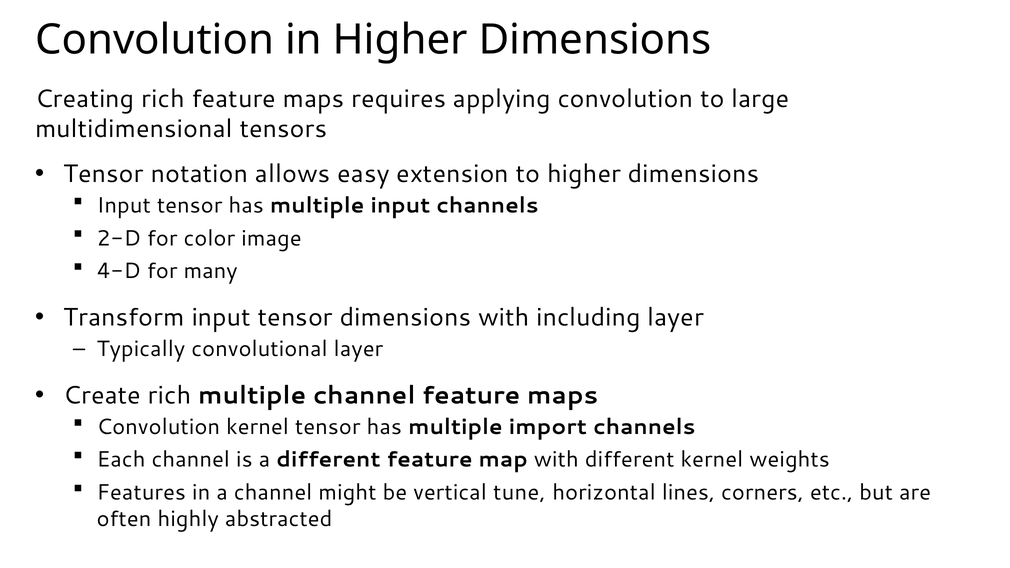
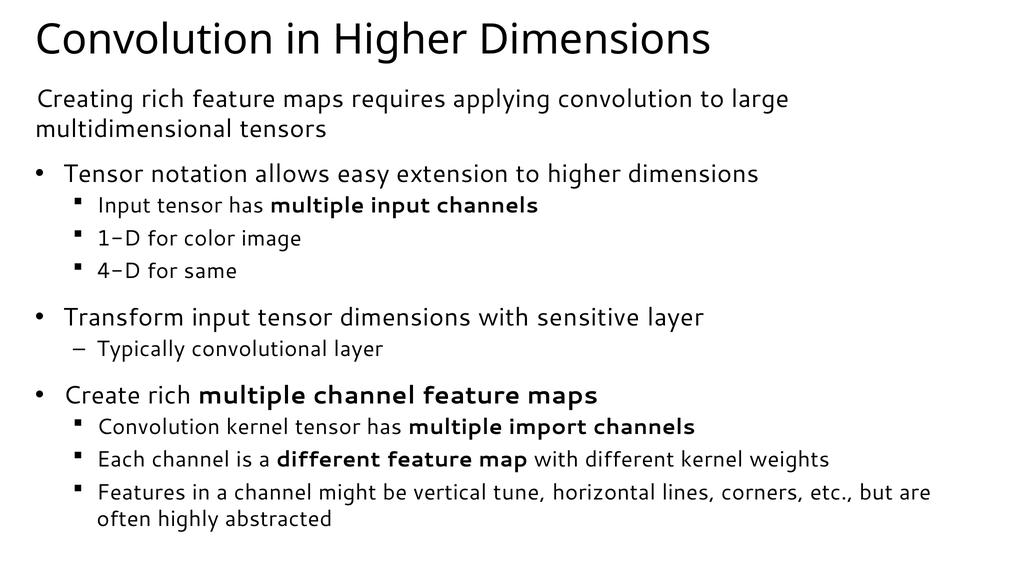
2-D: 2-D -> 1-D (119, 238)
many: many -> same (210, 271)
including: including -> sensitive (588, 318)
